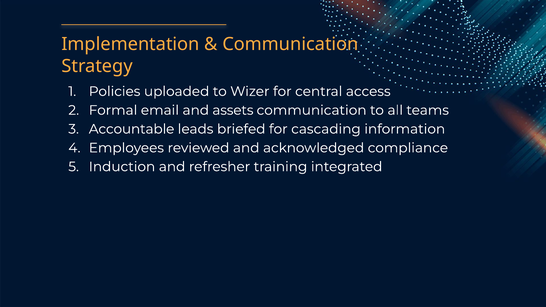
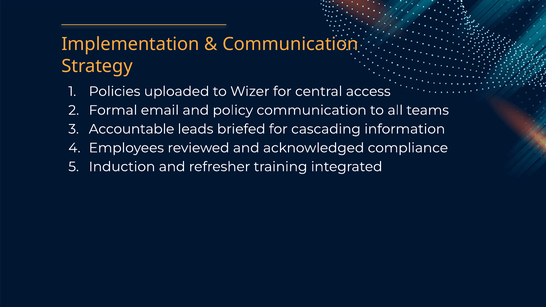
assets: assets -> policy (233, 110)
